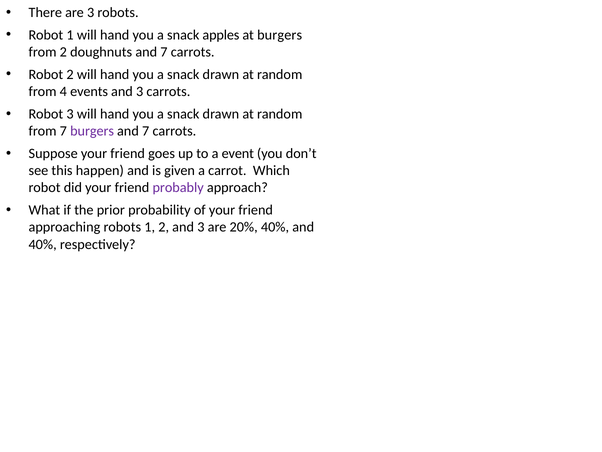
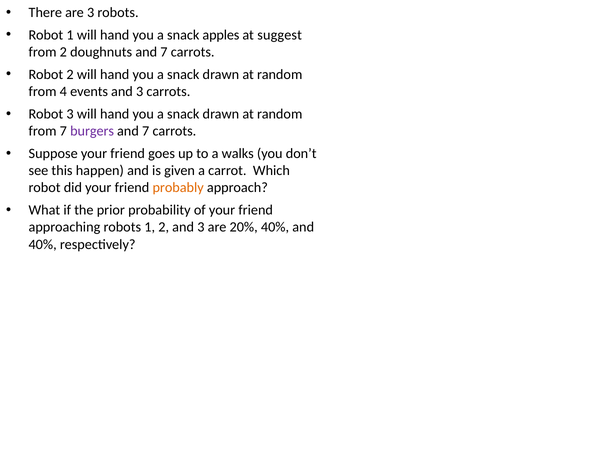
at burgers: burgers -> suggest (280, 35)
event: event -> walks (238, 153)
probably colour: purple -> orange (178, 188)
